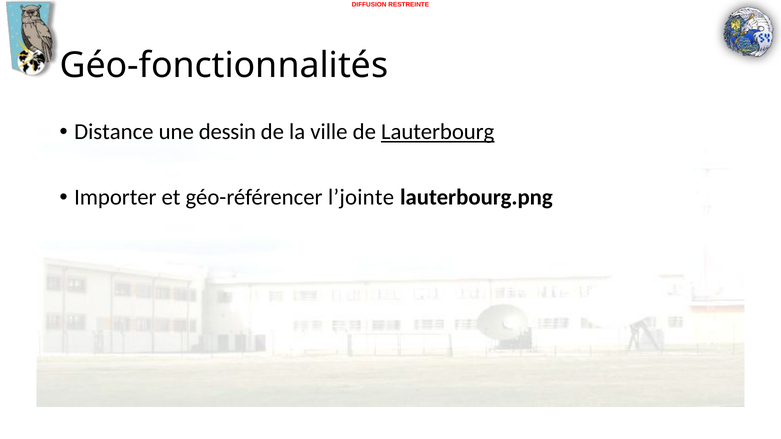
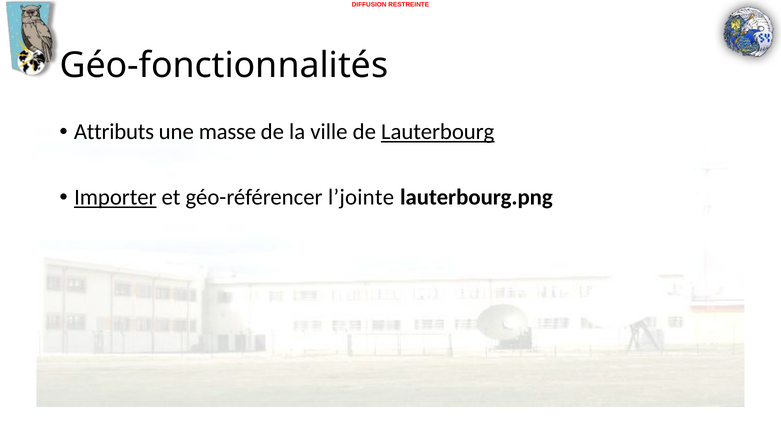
Distance: Distance -> Attributs (114, 132)
dessin: dessin -> masse (227, 132)
Importer underline: none -> present (115, 198)
